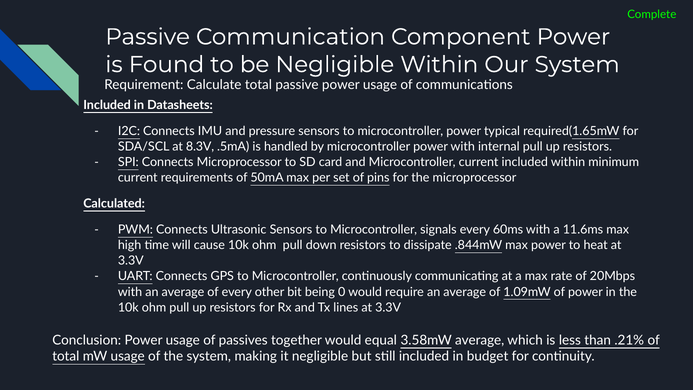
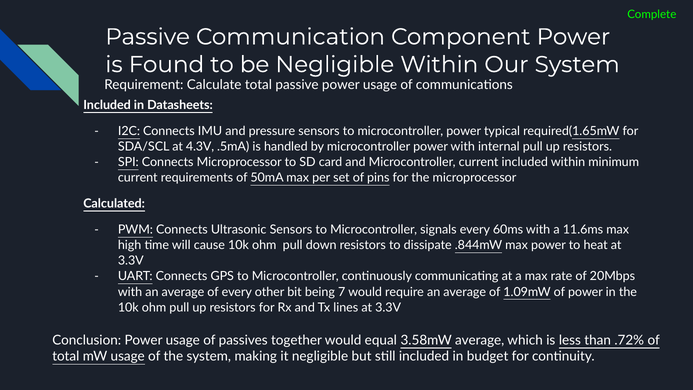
8.3V: 8.3V -> 4.3V (200, 147)
0: 0 -> 7 (342, 292)
.21%: .21% -> .72% (629, 340)
